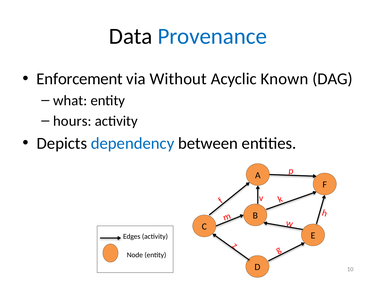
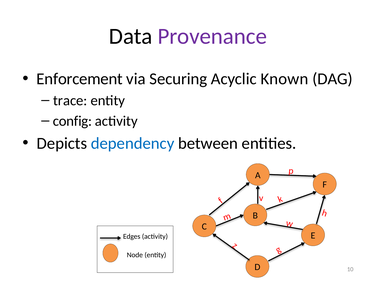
Provenance colour: blue -> purple (212, 36)
Without: Without -> Securing (178, 79)
what: what -> trace (70, 100)
hours: hours -> config (72, 121)
